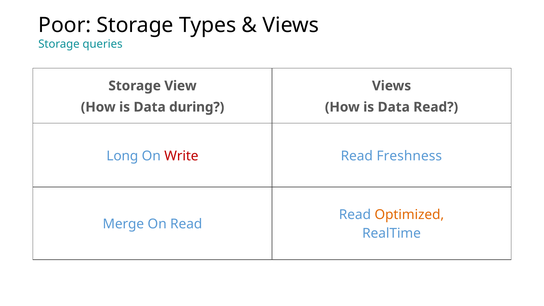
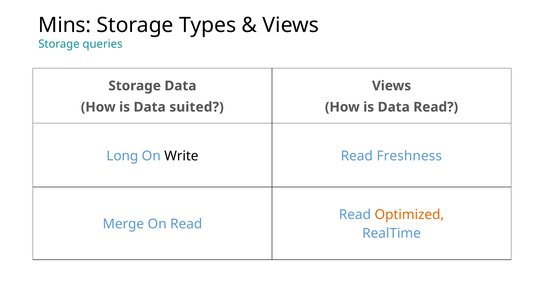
Poor: Poor -> Mins (65, 25)
Storage View: View -> Data (180, 86)
during: during -> suited (197, 107)
Write colour: red -> black (181, 156)
